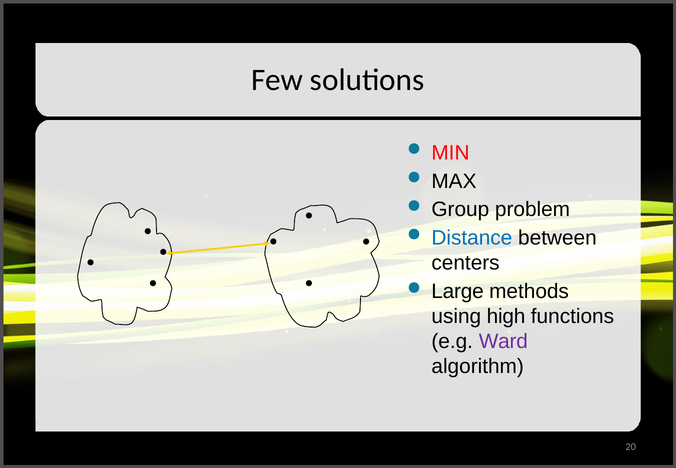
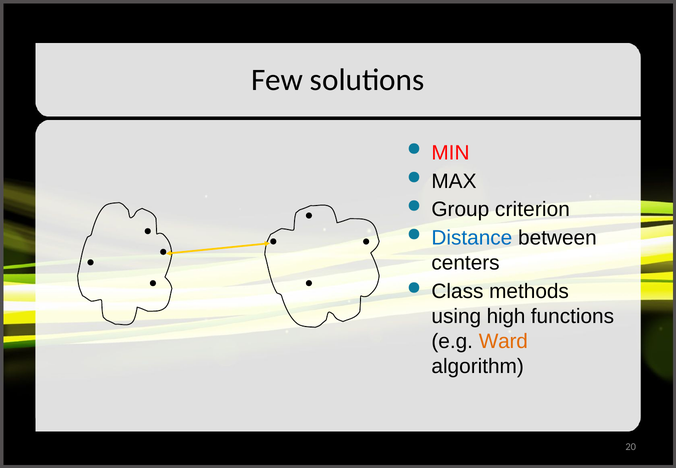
problem: problem -> criterion (532, 210)
Large: Large -> Class (457, 291)
Ward colour: purple -> orange (503, 341)
